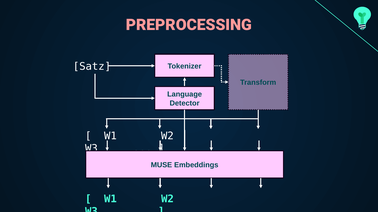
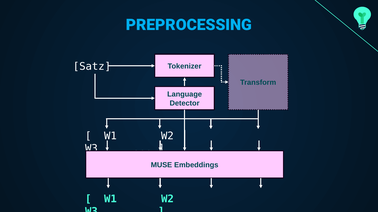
PREPROCESSING colour: pink -> light blue (189, 25)
